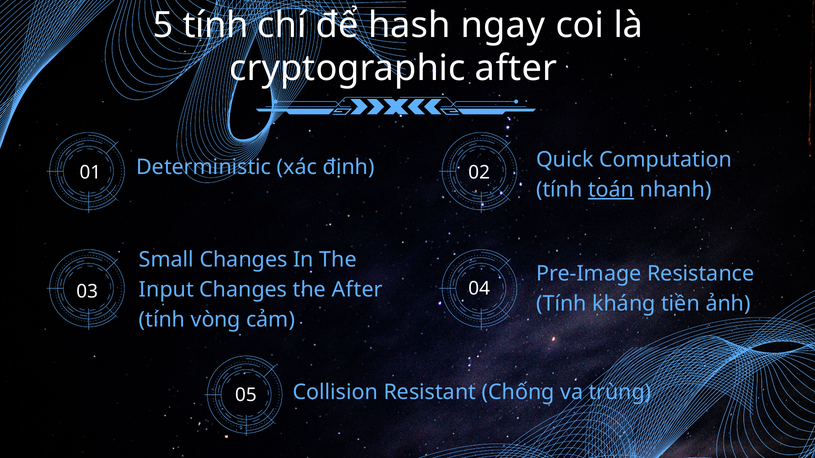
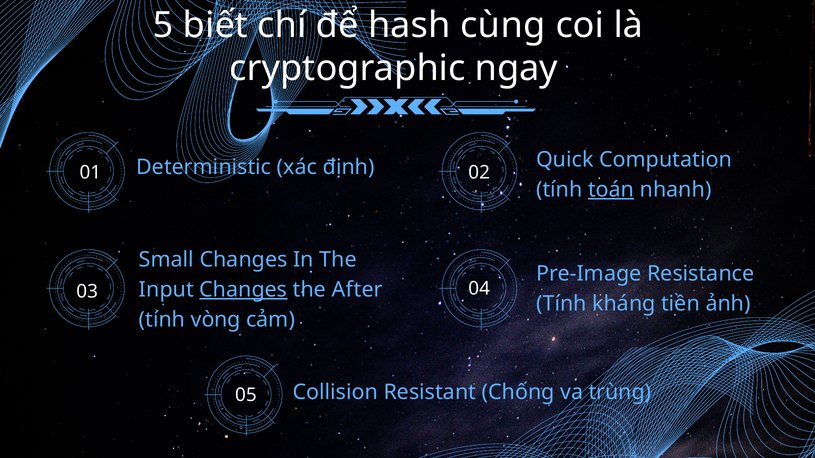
5 tính: tính -> biết (215, 25)
ngay: ngay -> cùng (503, 25)
cryptographic after: after -> ngay (516, 69)
Changes underline: none -> present (243, 290)
